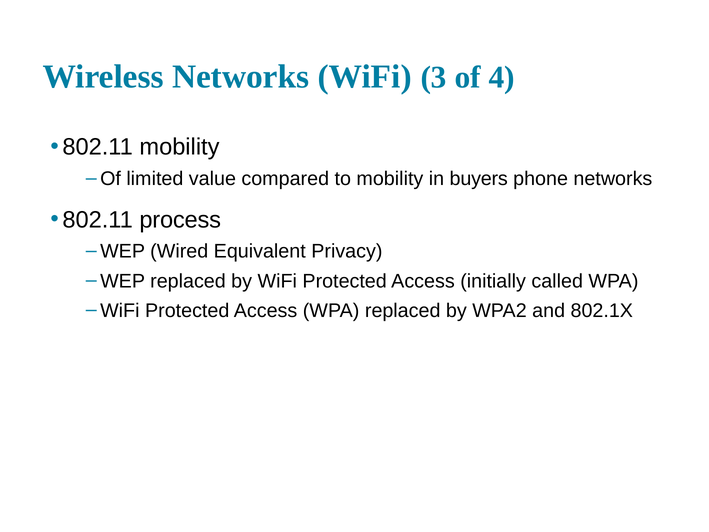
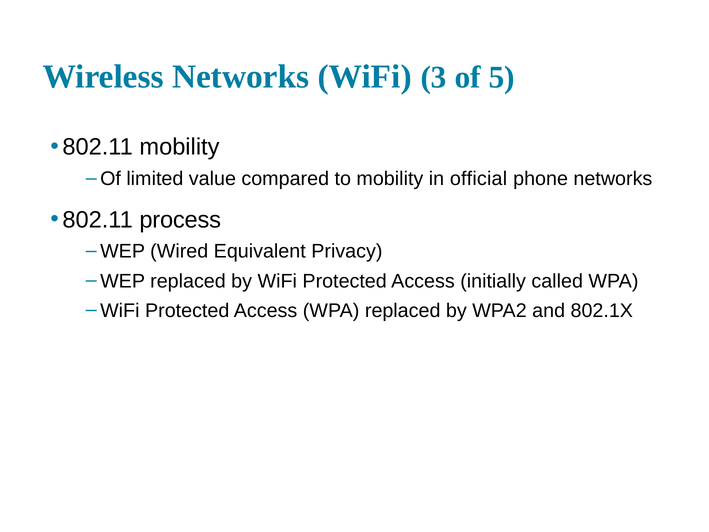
4: 4 -> 5 (502, 78)
buyers: buyers -> official (479, 179)
